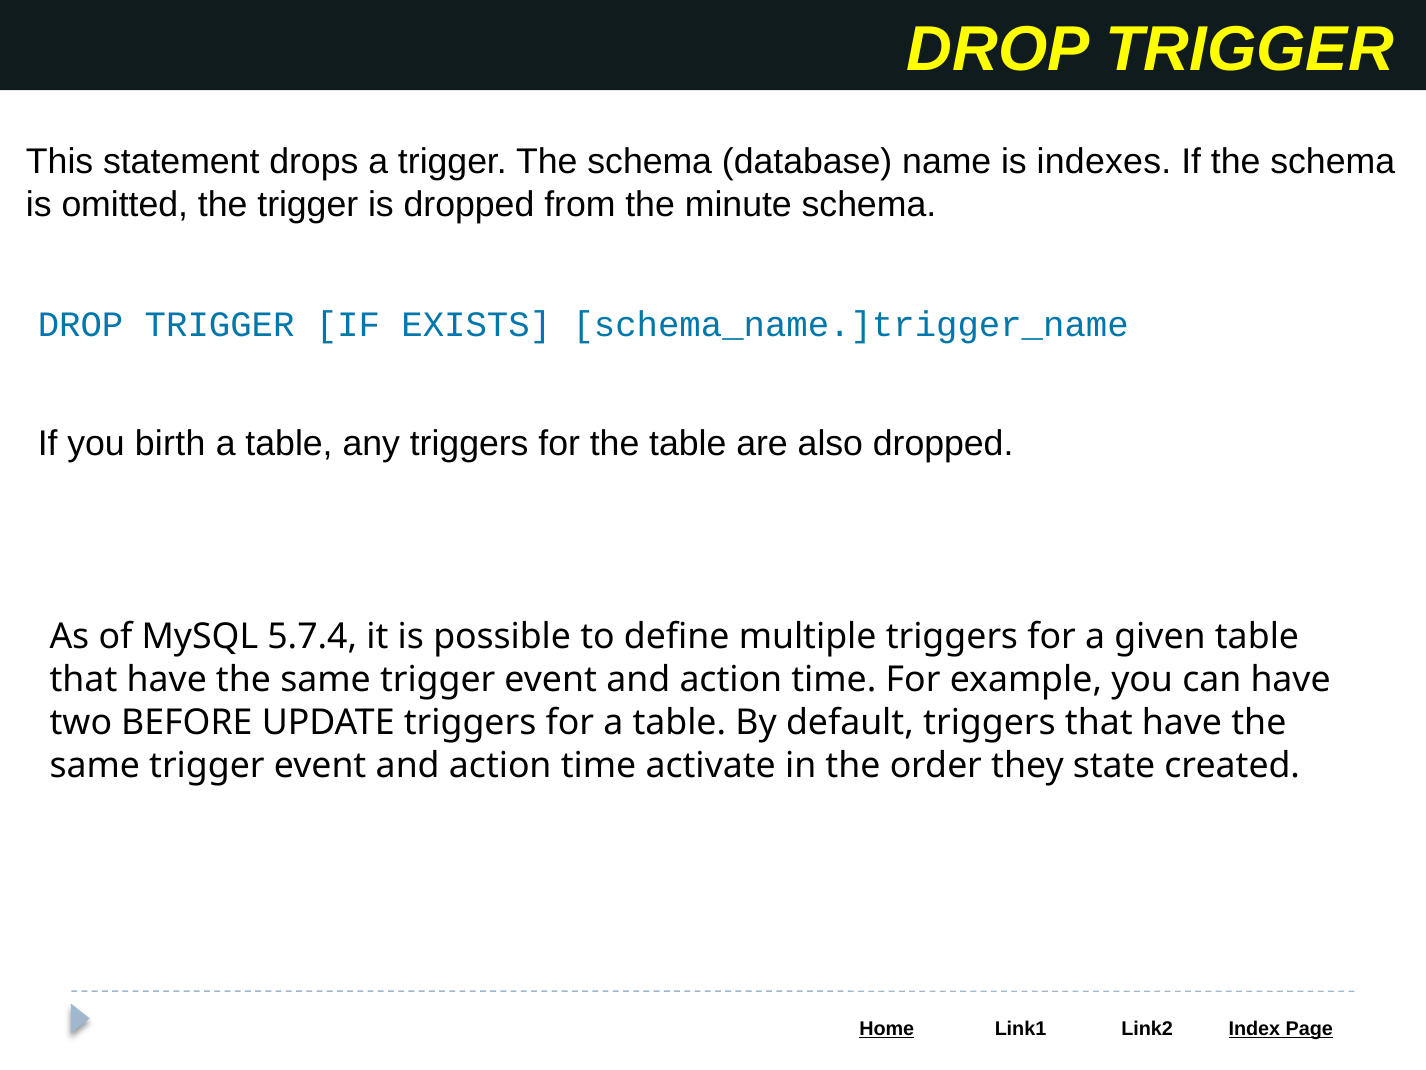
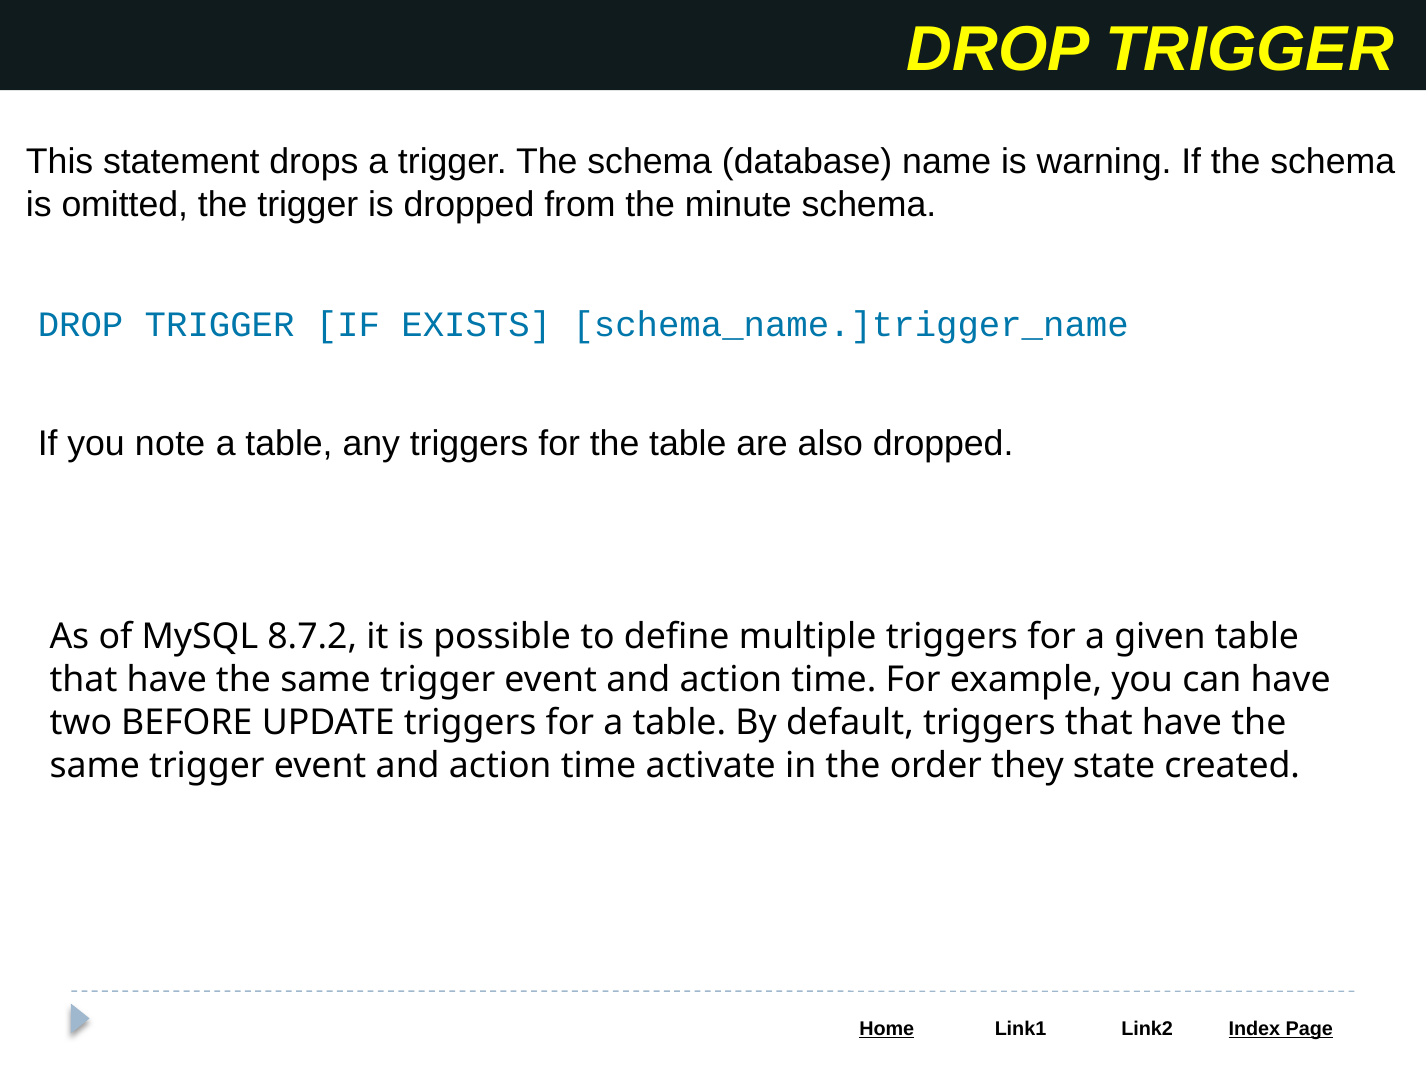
indexes: indexes -> warning (1104, 162)
birth: birth -> note (170, 444)
5.7.4: 5.7.4 -> 8.7.2 (312, 637)
